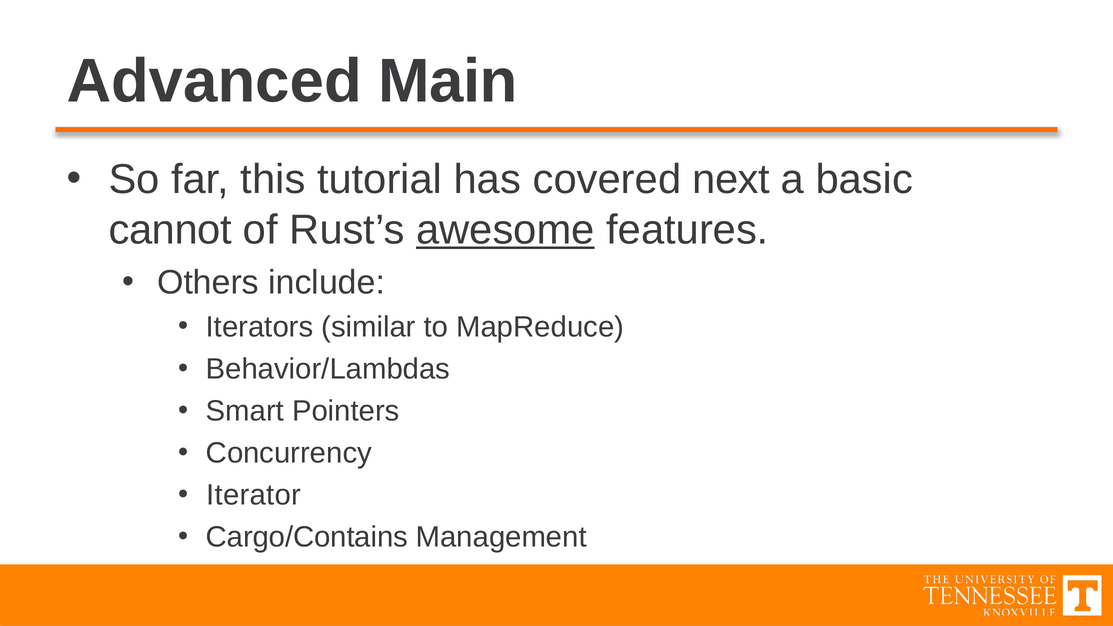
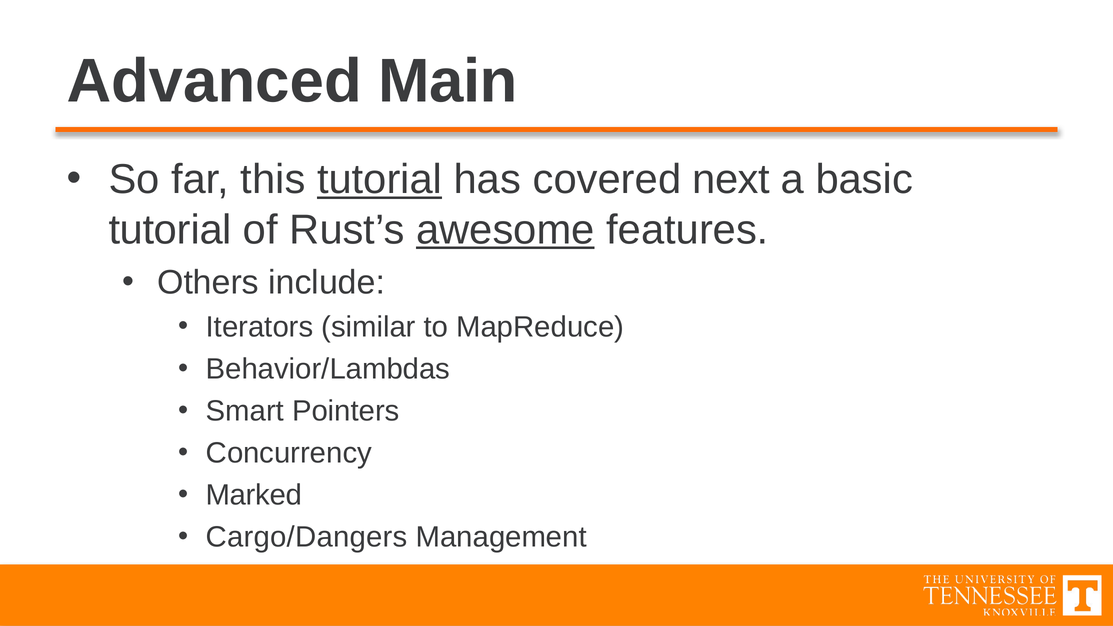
tutorial underline: none -> present (380, 180)
cannot: cannot -> tutorial (170, 230)
Iterator: Iterator -> Marked (254, 495)
Cargo/Contains: Cargo/Contains -> Cargo/Dangers (307, 537)
